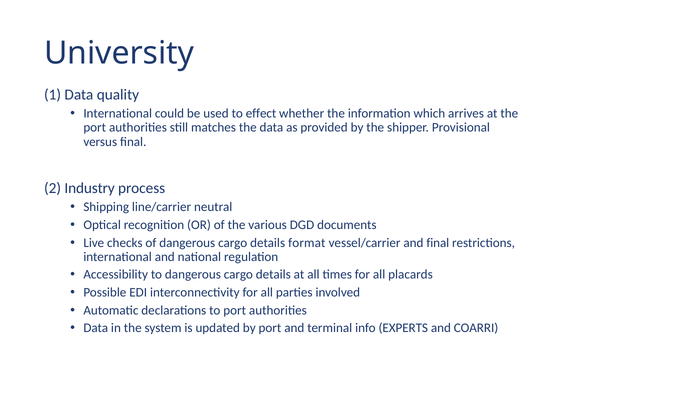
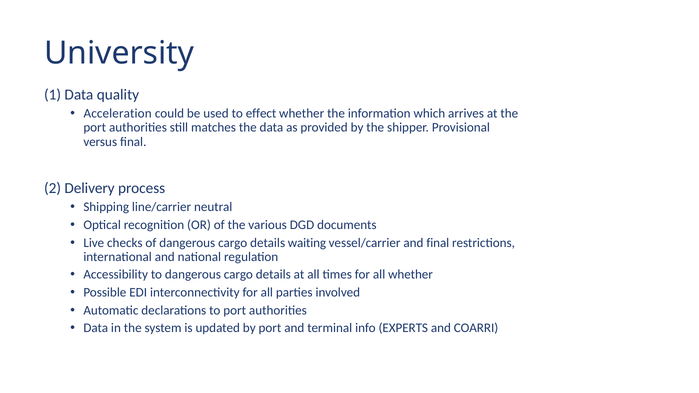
International: International -> Acceleration (118, 114)
Industry: Industry -> Delivery (90, 188)
format: format -> waiting (307, 243)
all placards: placards -> whether (411, 275)
